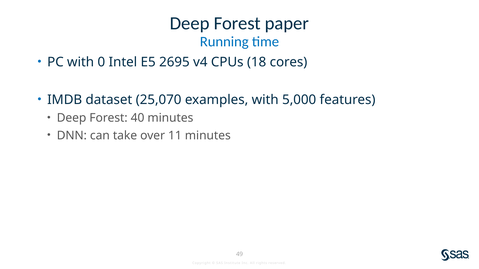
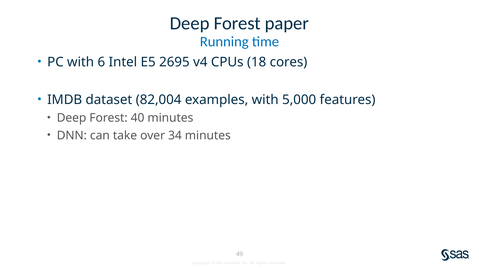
0: 0 -> 6 (101, 62)
25,070: 25,070 -> 82,004 (159, 100)
11: 11 -> 34 (175, 136)
